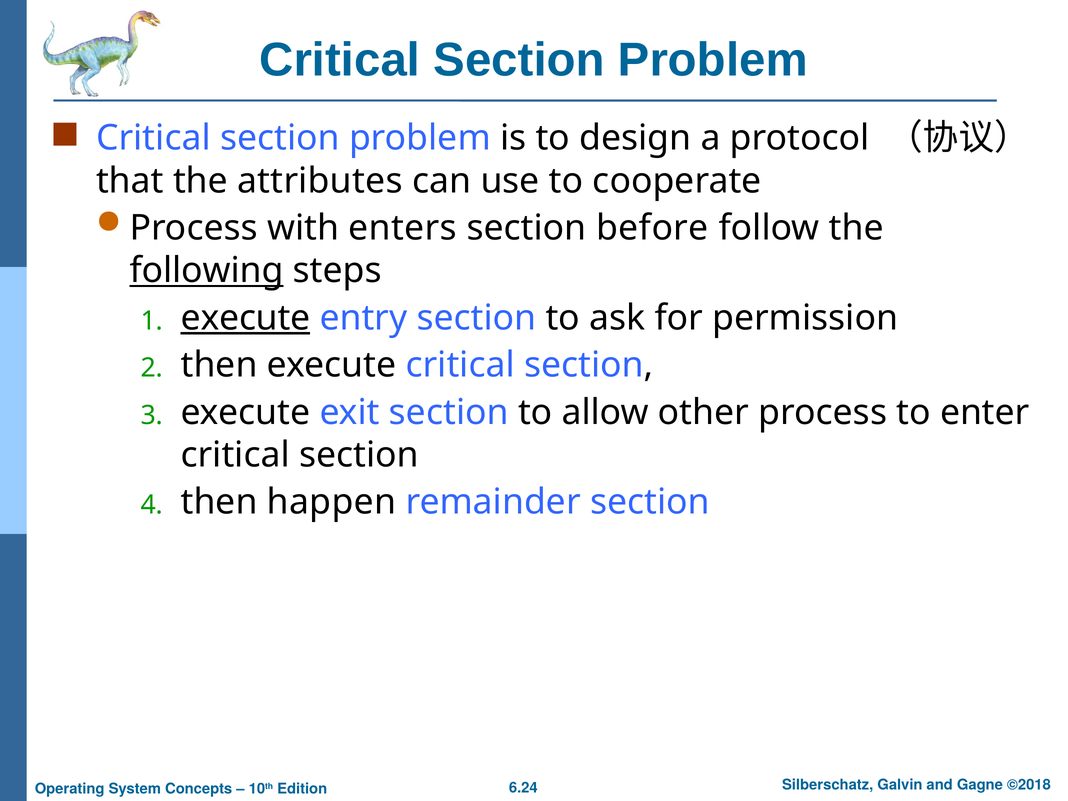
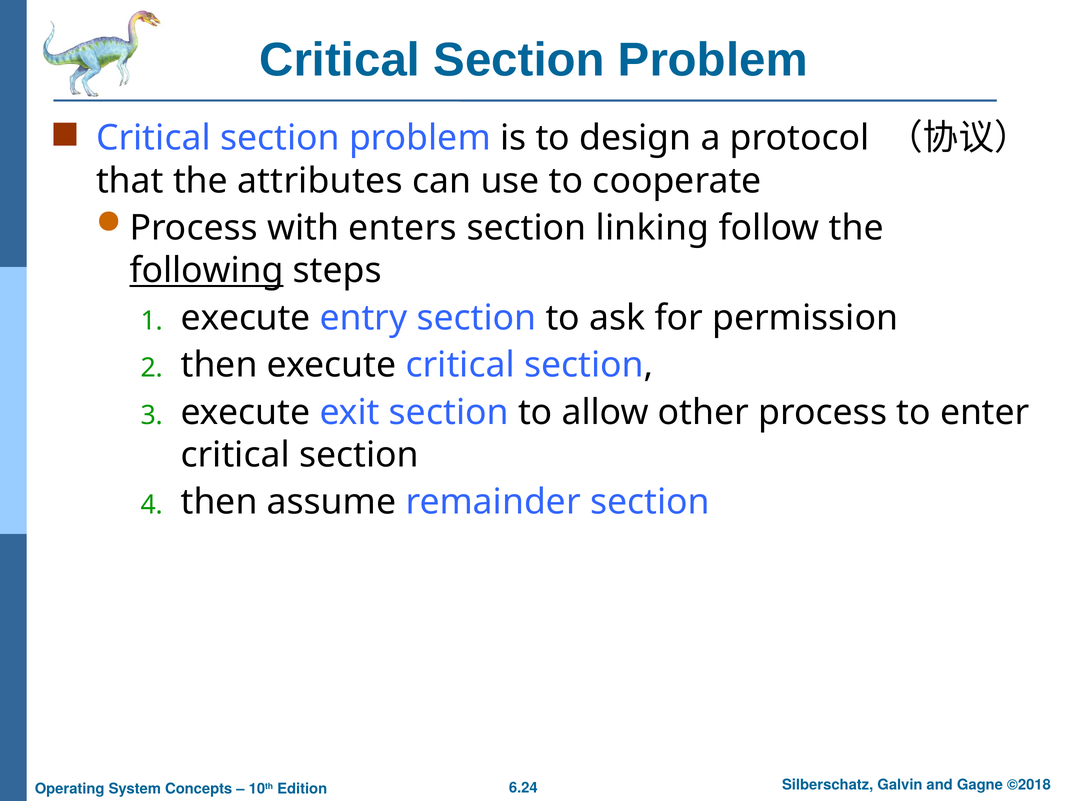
before: before -> linking (652, 228)
execute underline: present -> none (246, 318)
happen: happen -> assume (332, 502)
